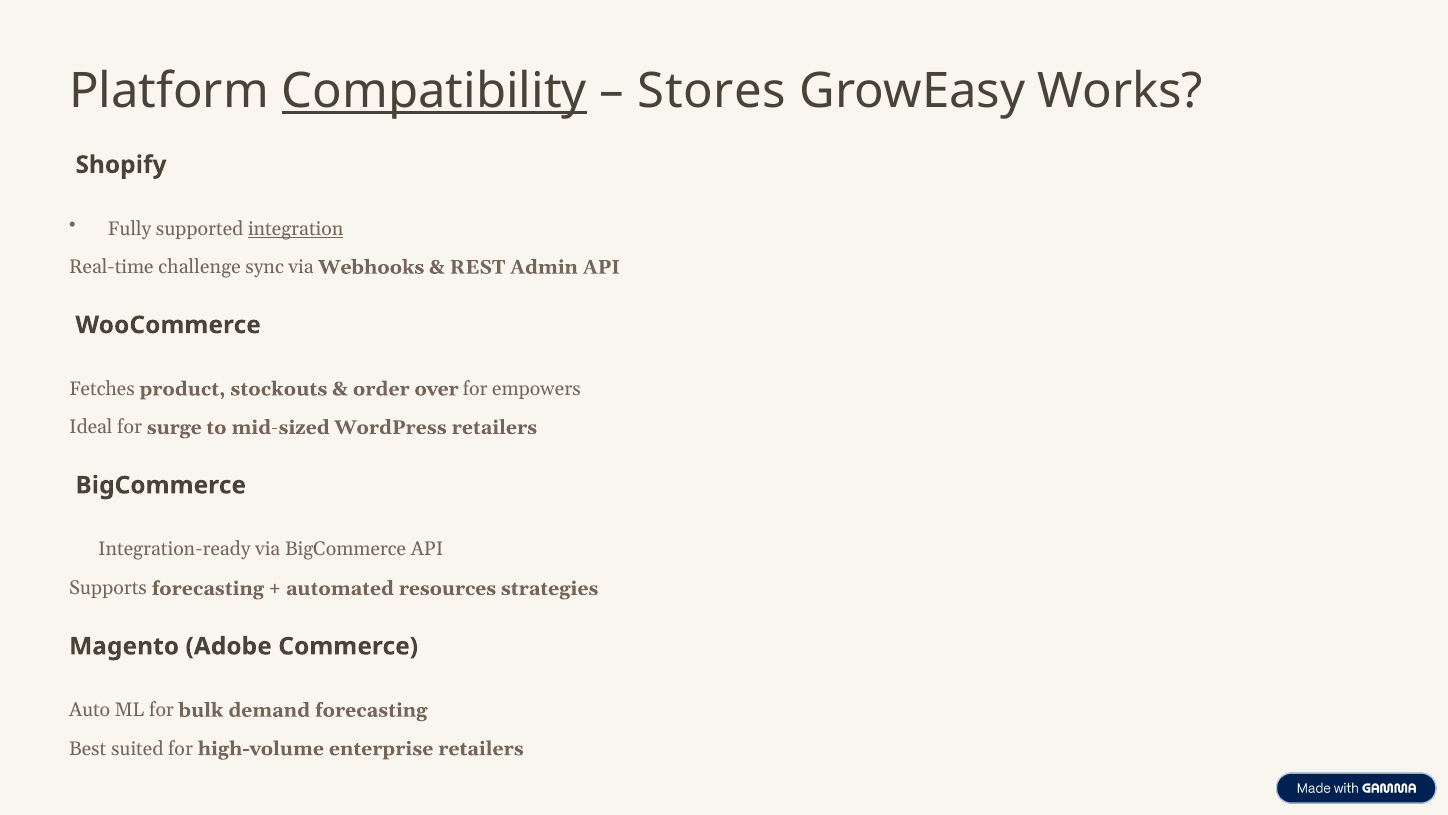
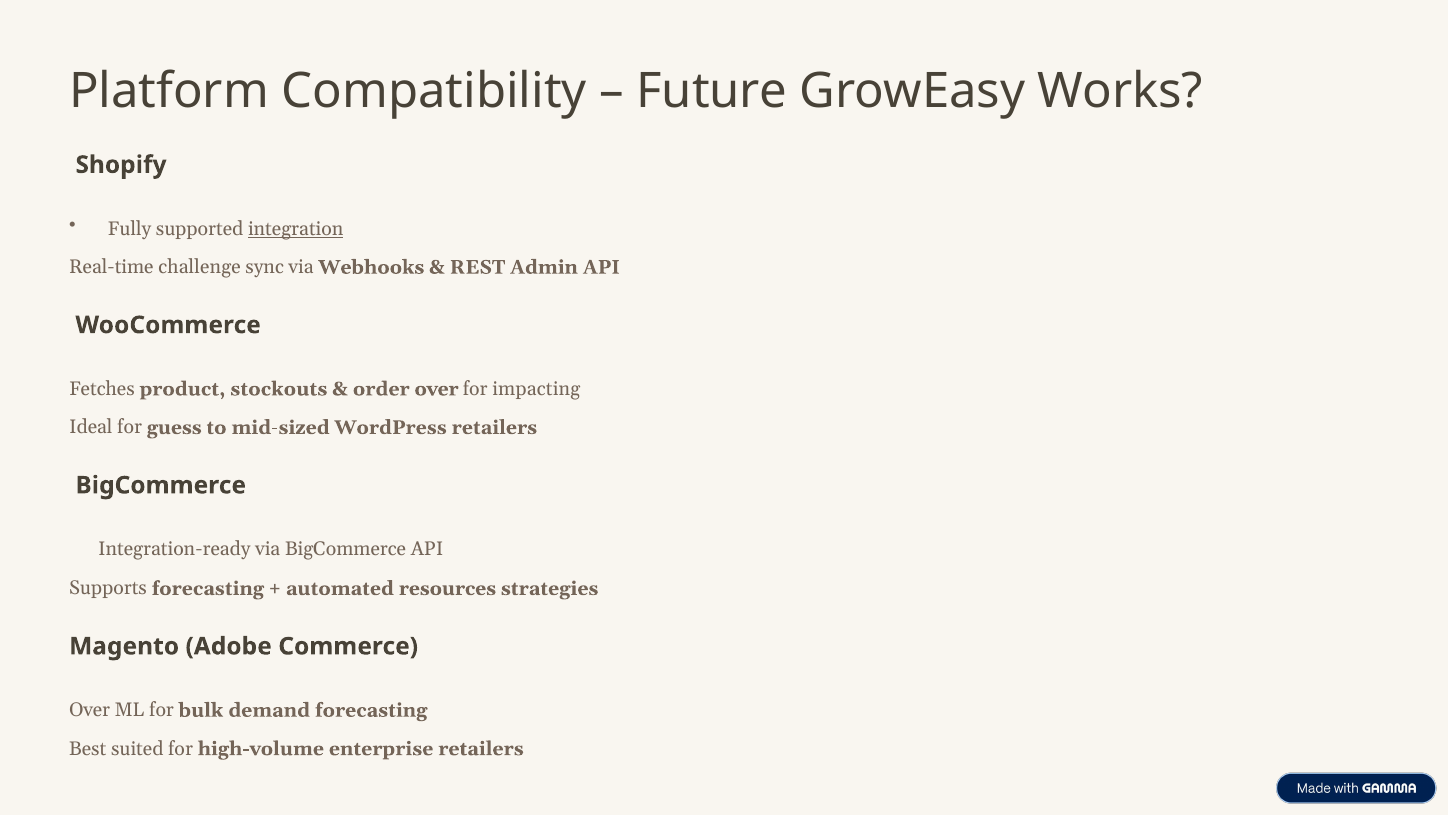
Compatibility underline: present -> none (434, 91)
Stores: Stores -> Future (712, 91)
empowers: empowers -> impacting (536, 389)
surge: surge -> guess (174, 427)
Auto: Auto -> Over (90, 710)
